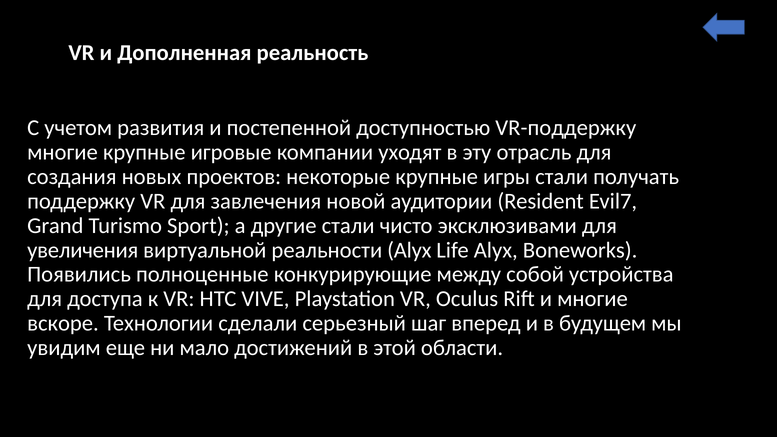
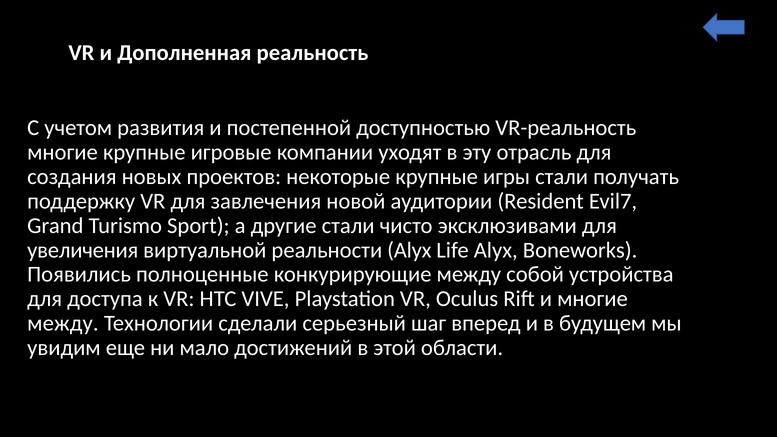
VR-поддержку: VR-поддержку -> VR-реальность (566, 128)
вскоре: вскоре -> между (63, 323)
